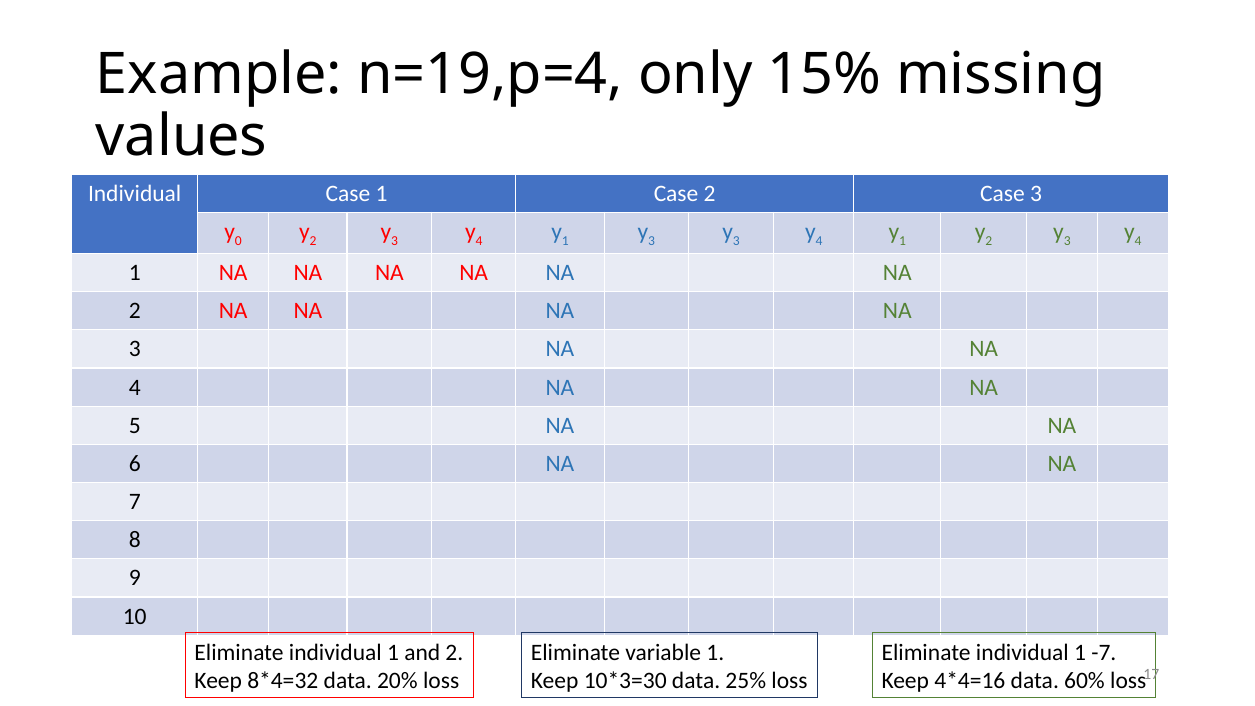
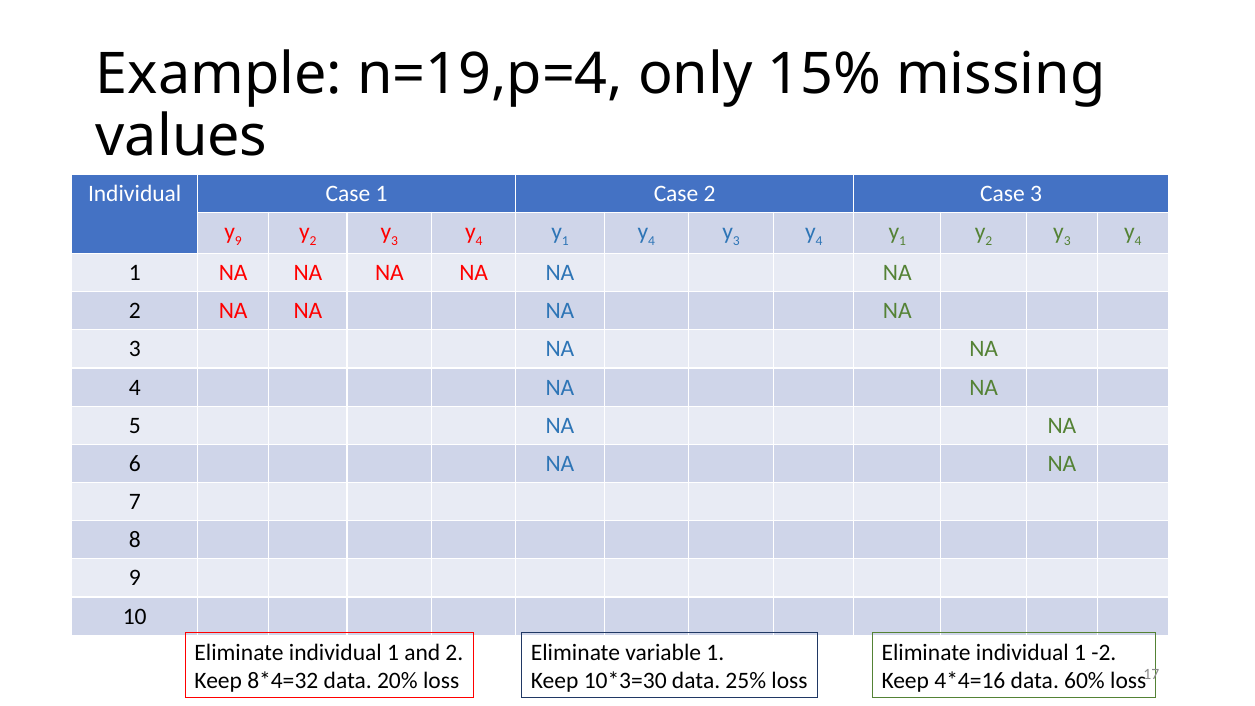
0: 0 -> 9 (238, 241)
3: 3 -> 4 (652, 241)
-7: -7 -> -2 (1104, 652)
